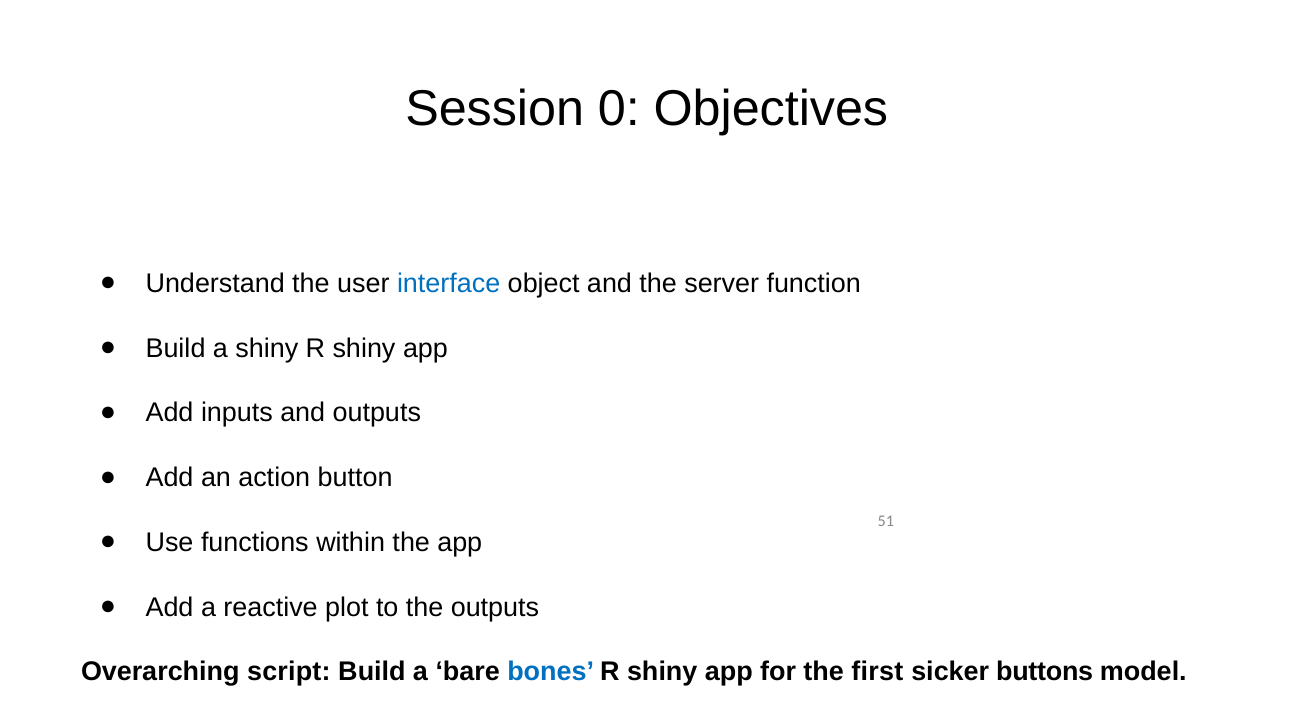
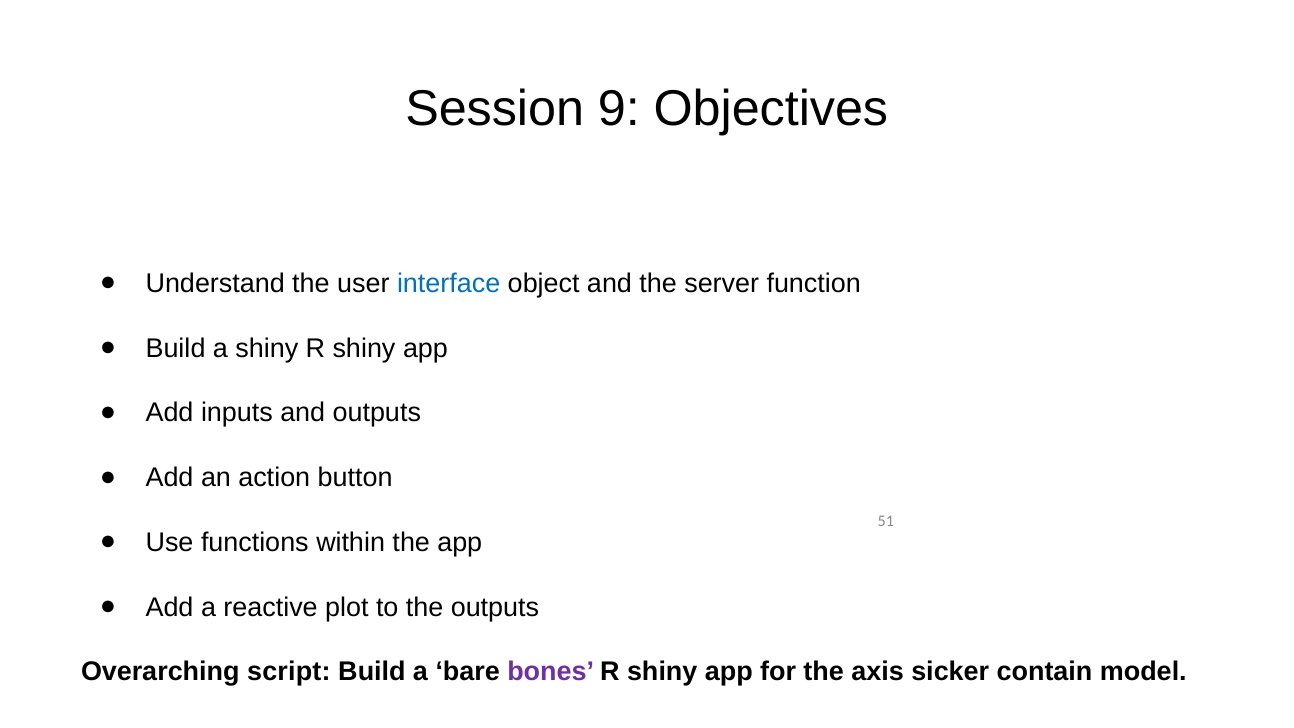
0: 0 -> 9 (619, 109)
bones colour: blue -> purple (551, 672)
first: first -> axis (878, 672)
buttons: buttons -> contain (1045, 672)
